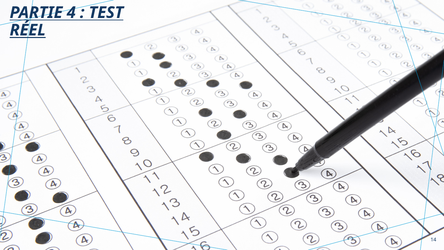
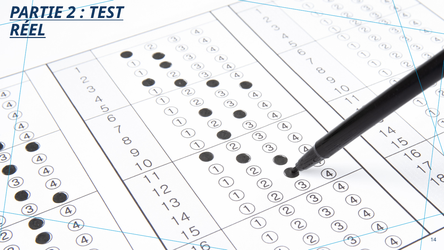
4: 4 -> 2 (71, 13)
